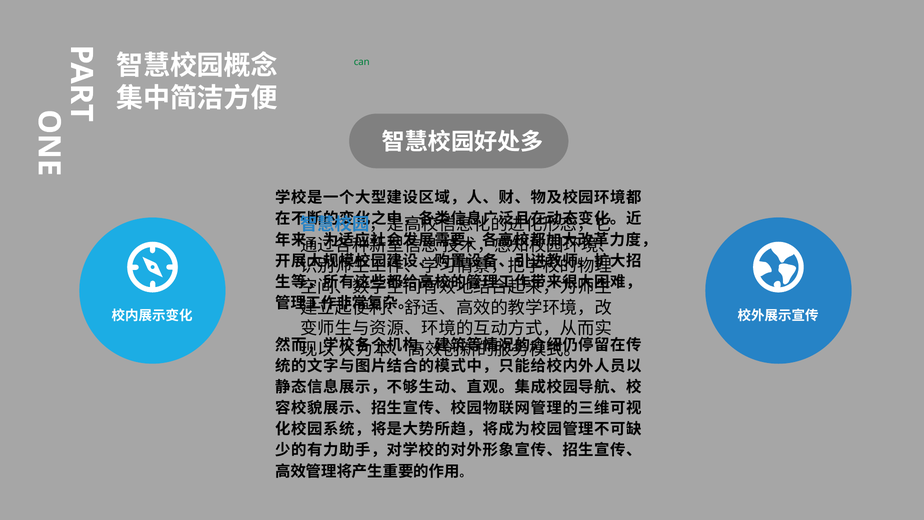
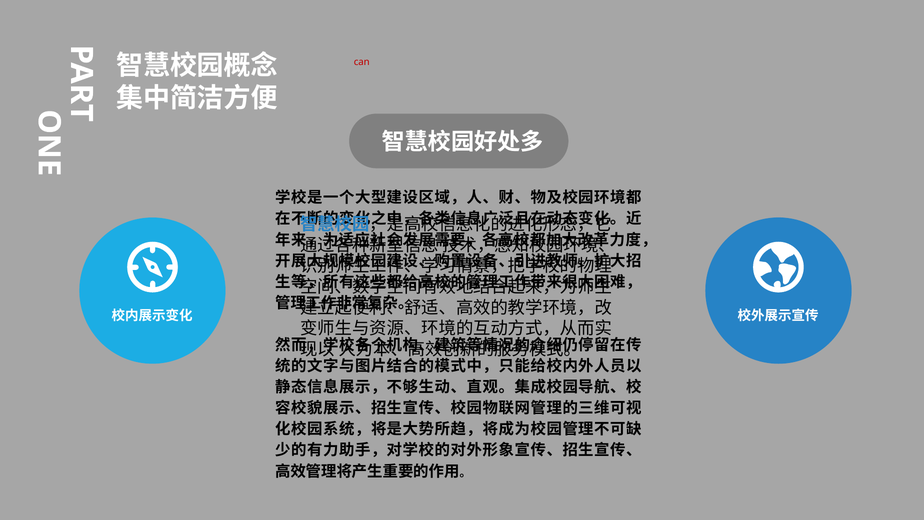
can colour: green -> red (362, 62)
